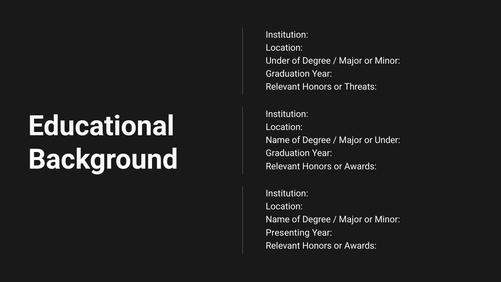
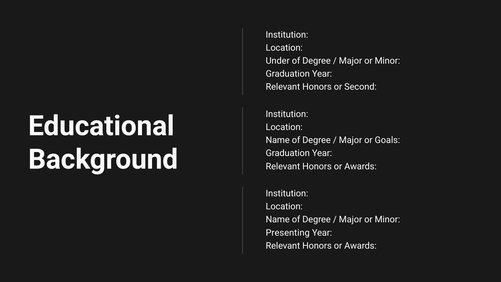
Threats: Threats -> Second (360, 87)
or Under: Under -> Goals (387, 140)
